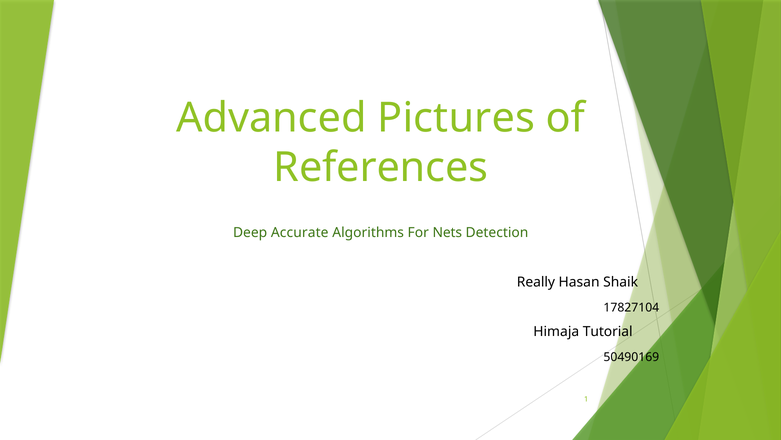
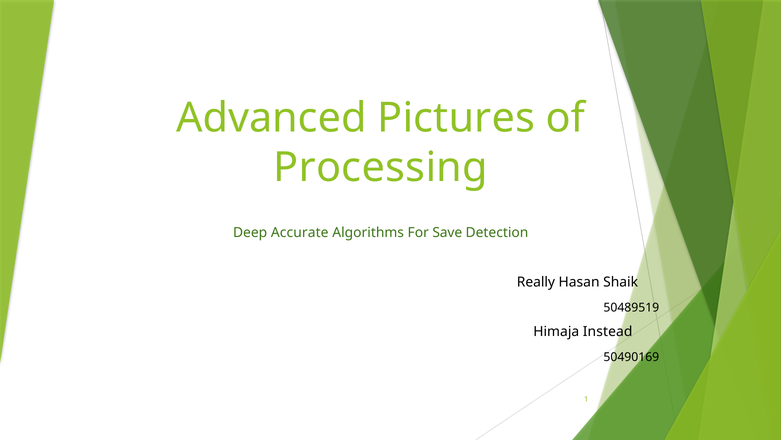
References: References -> Processing (381, 168)
Nets: Nets -> Save (447, 232)
17827104: 17827104 -> 50489519 (631, 307)
Tutorial: Tutorial -> Instead (608, 331)
